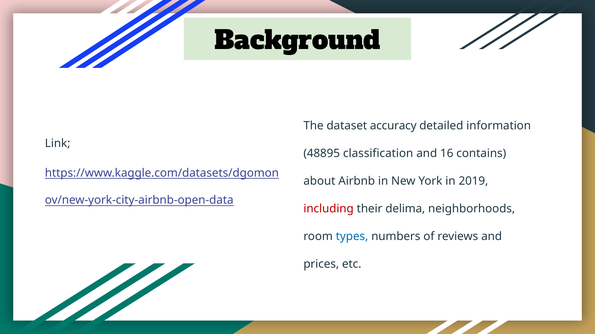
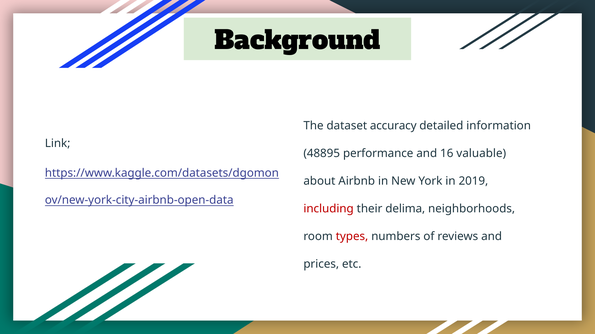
classification: classification -> performance (378, 154)
contains: contains -> valuable (481, 154)
types colour: blue -> red (352, 237)
